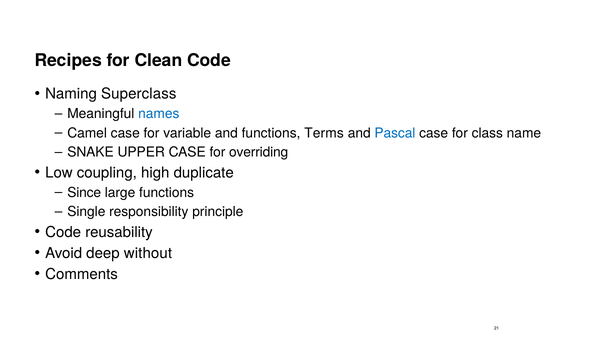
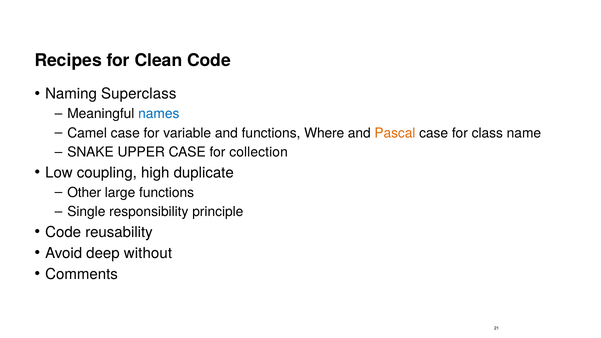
Terms: Terms -> Where (324, 133)
Pascal colour: blue -> orange (395, 133)
overriding: overriding -> collection (259, 152)
Since: Since -> Other (84, 193)
